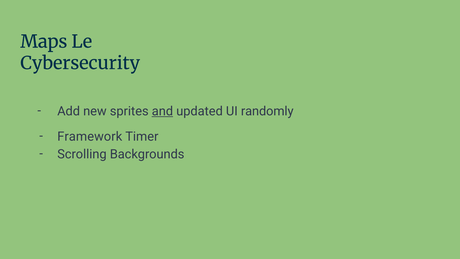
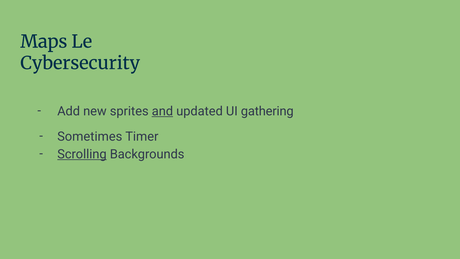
randomly: randomly -> gathering (267, 111)
Framework: Framework -> Sometimes (90, 136)
Scrolling underline: none -> present (82, 154)
